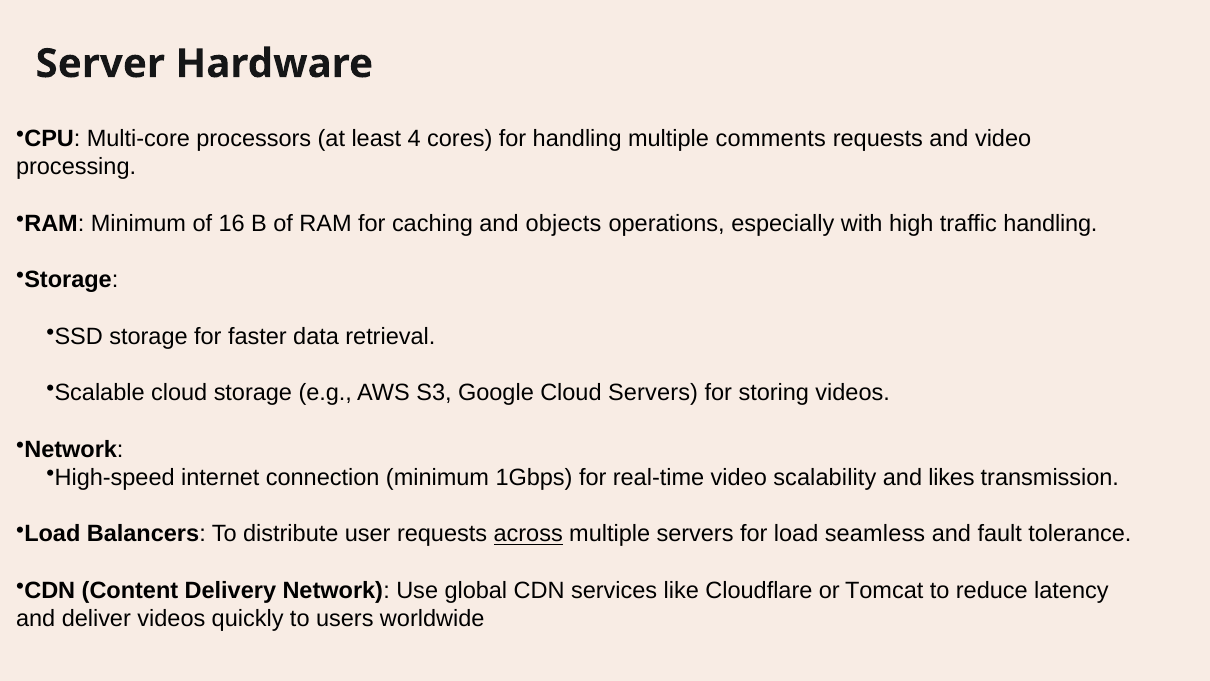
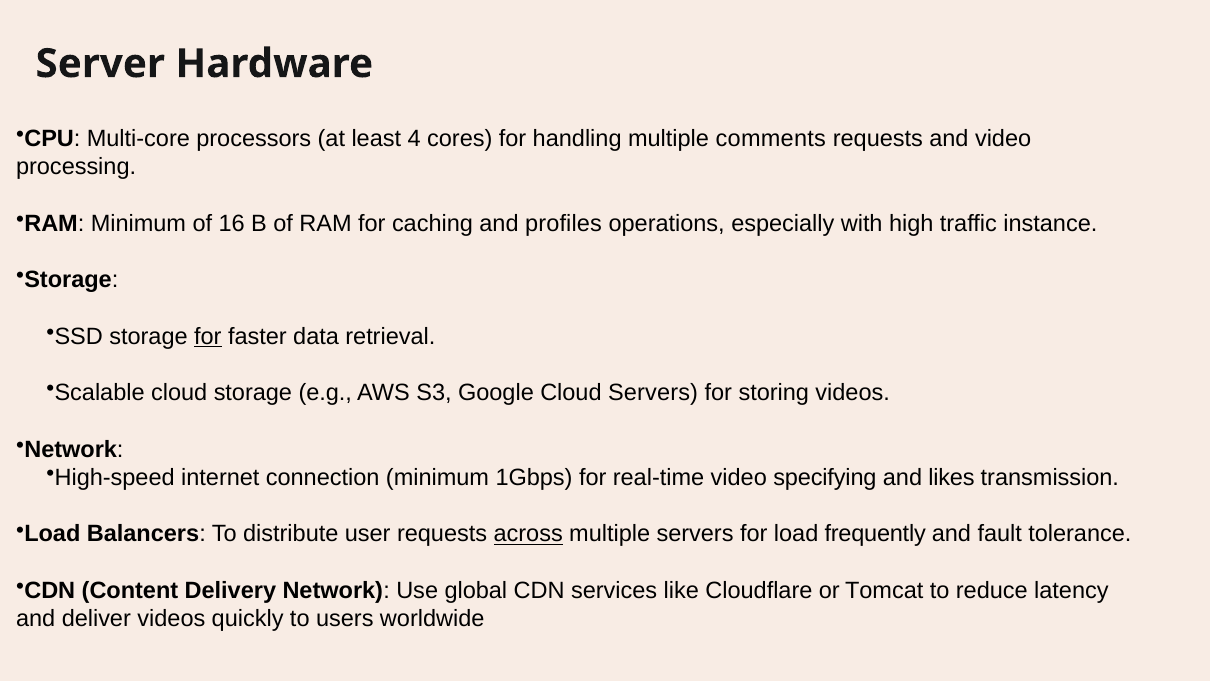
objects: objects -> profiles (564, 223)
traffic handling: handling -> instance (1050, 223)
for underline: none -> present (208, 336)
scalability: scalability -> specifying (825, 477)
seamless: seamless -> frequently (875, 534)
